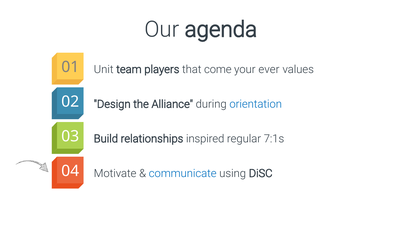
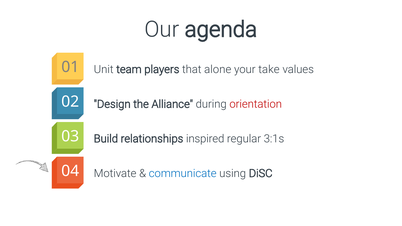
come: come -> alone (218, 69)
ever: ever -> take (269, 69)
orientation colour: blue -> red (256, 104)
7:1s: 7:1s -> 3:1s (274, 139)
